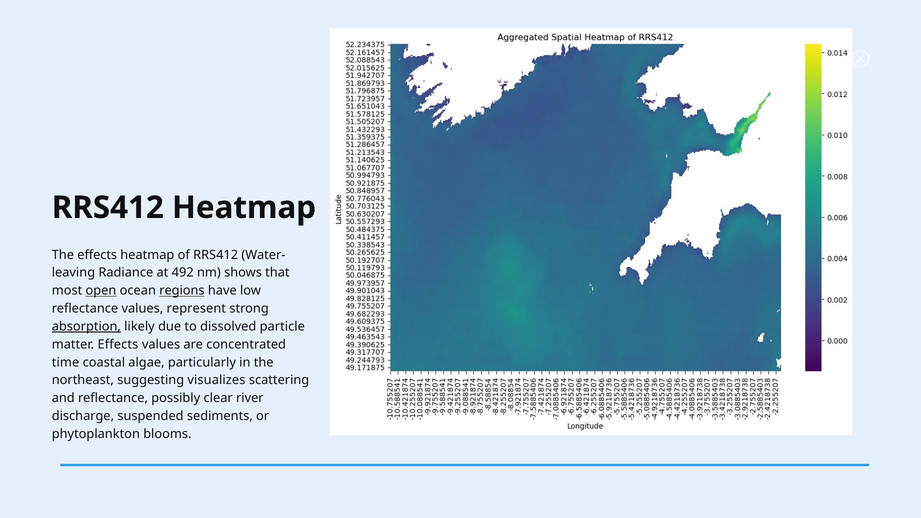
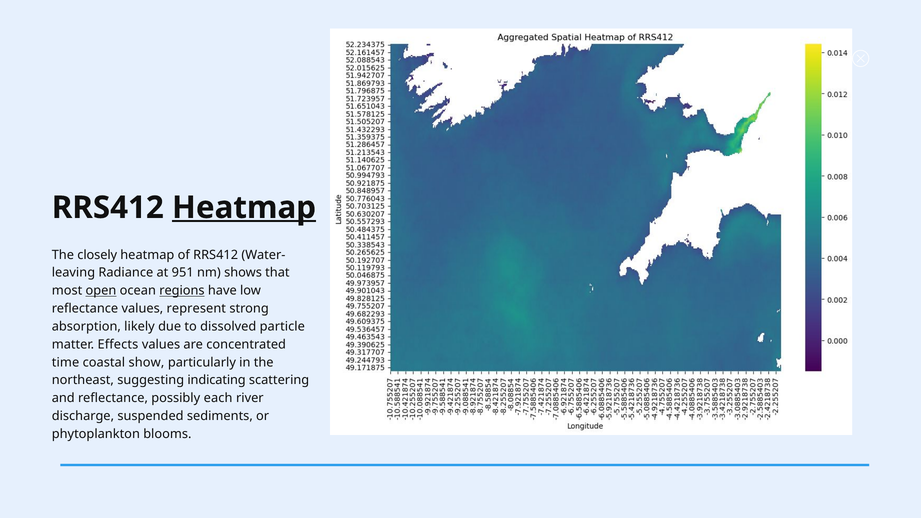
Heatmap underline: none -> present (244, 208)
The effects: effects -> closely (97, 255)
492: 492 -> 951 (183, 273)
absorption underline: present -> none (86, 327)
algae: algae -> show (146, 362)
visualizes: visualizes -> indicating (217, 380)
clear: clear -> each (218, 398)
